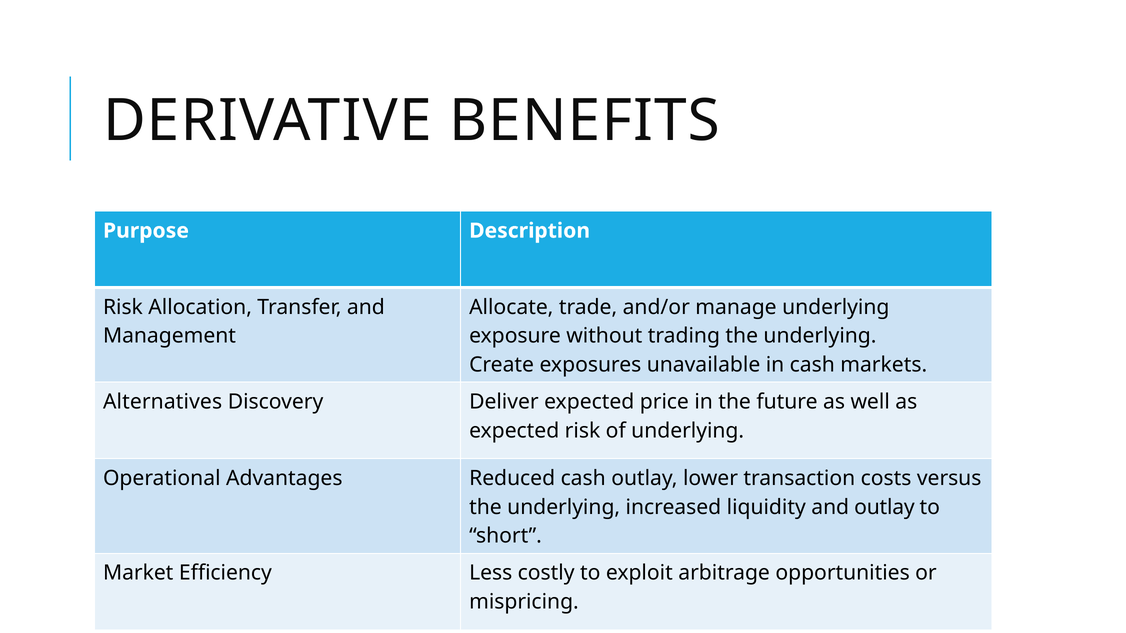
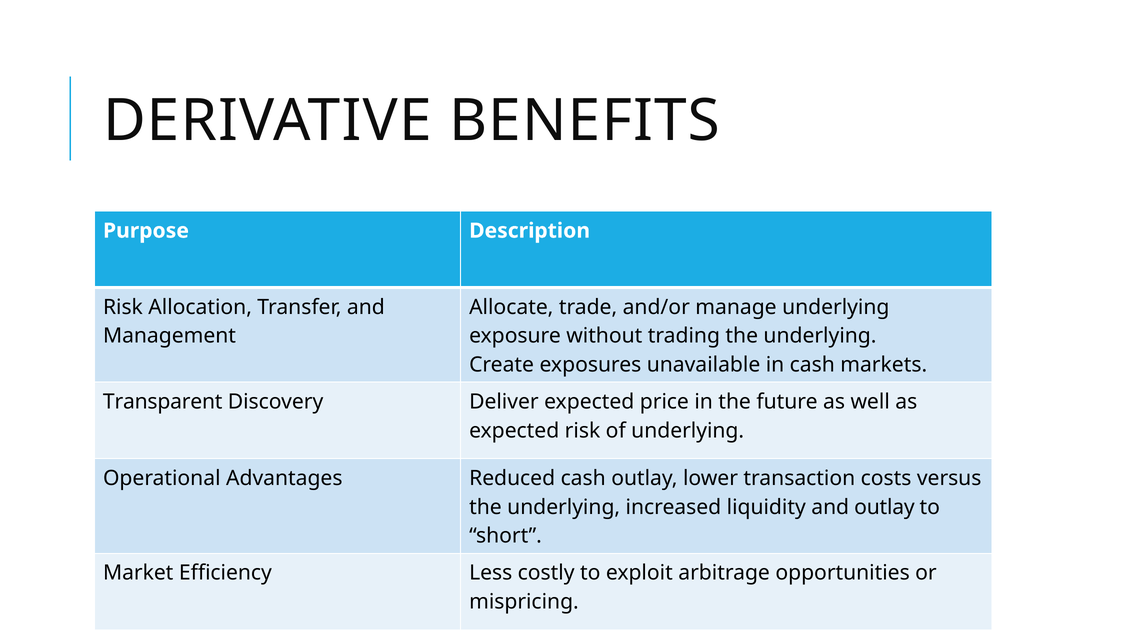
Alternatives: Alternatives -> Transparent (163, 402)
